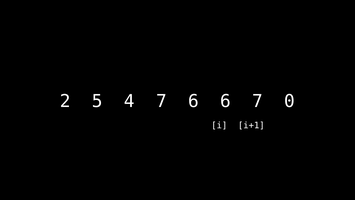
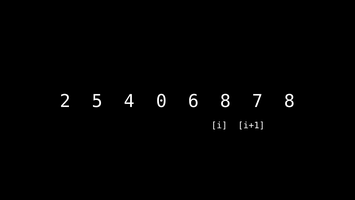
4 7: 7 -> 0 (161, 101)
6 6: 6 -> 8 (225, 101)
7 0: 0 -> 8 (289, 101)
